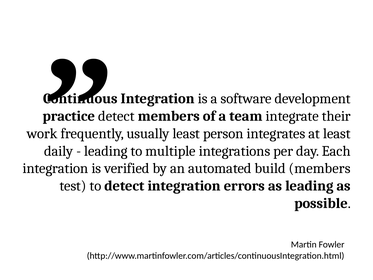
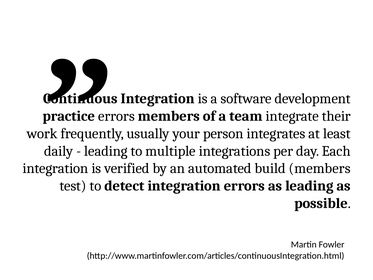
detect: detect -> errors (116, 116)
usually least: least -> your (186, 133)
